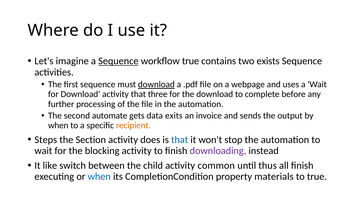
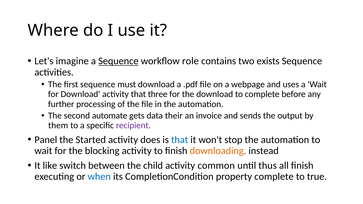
workflow true: true -> role (190, 61)
download underline: present -> none (156, 85)
exits: exits -> their (174, 116)
when: when -> them (58, 126)
recipient colour: orange -> purple (133, 126)
Steps: Steps -> Panel (46, 140)
Section: Section -> Started (91, 140)
downloading colour: purple -> orange (218, 151)
property materials: materials -> complete (274, 177)
